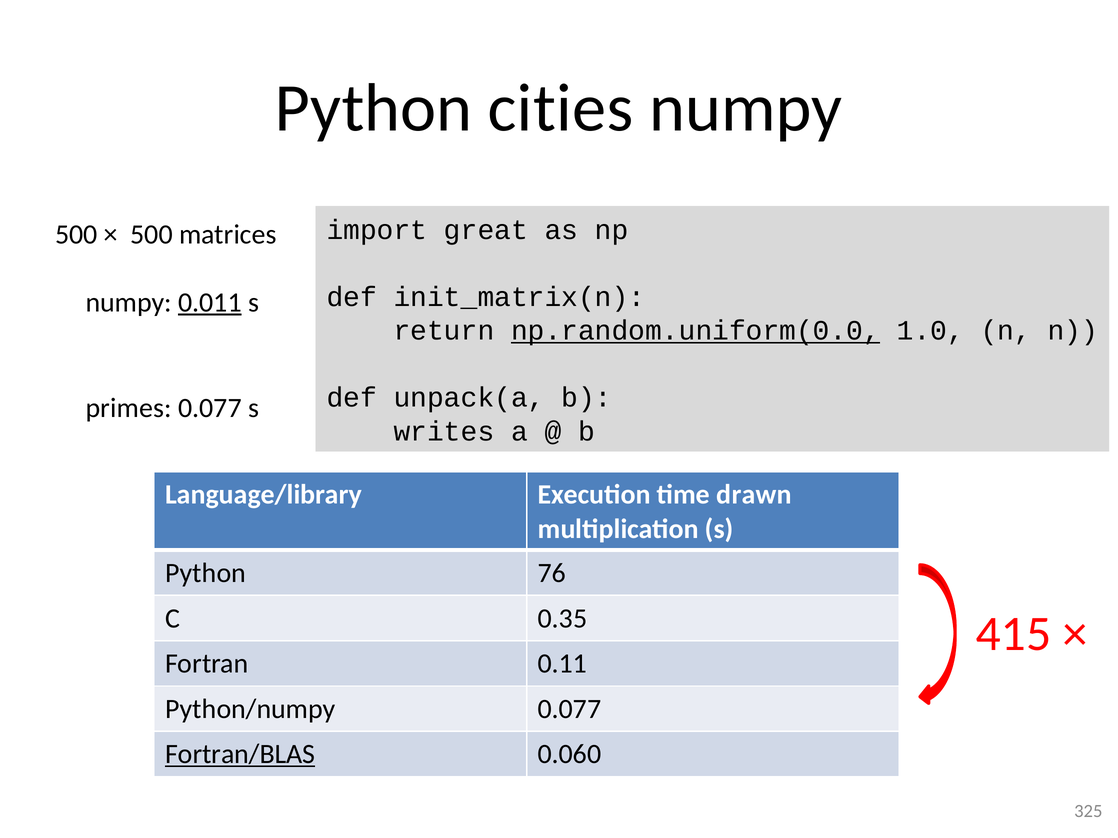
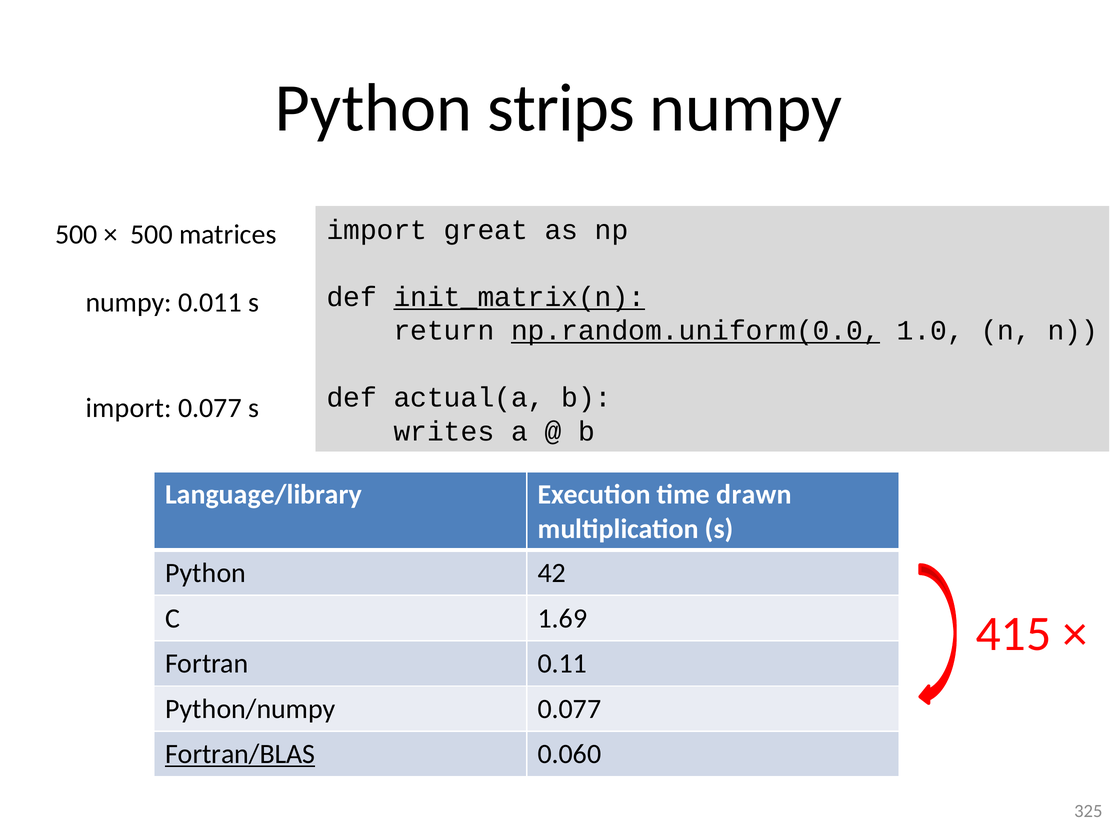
cities: cities -> strips (561, 108)
init_matrix(n underline: none -> present (519, 297)
0.011 underline: present -> none (210, 303)
unpack(a: unpack(a -> actual(a (469, 398)
primes: primes -> import (129, 408)
76: 76 -> 42 (552, 573)
0.35: 0.35 -> 1.69 (563, 619)
